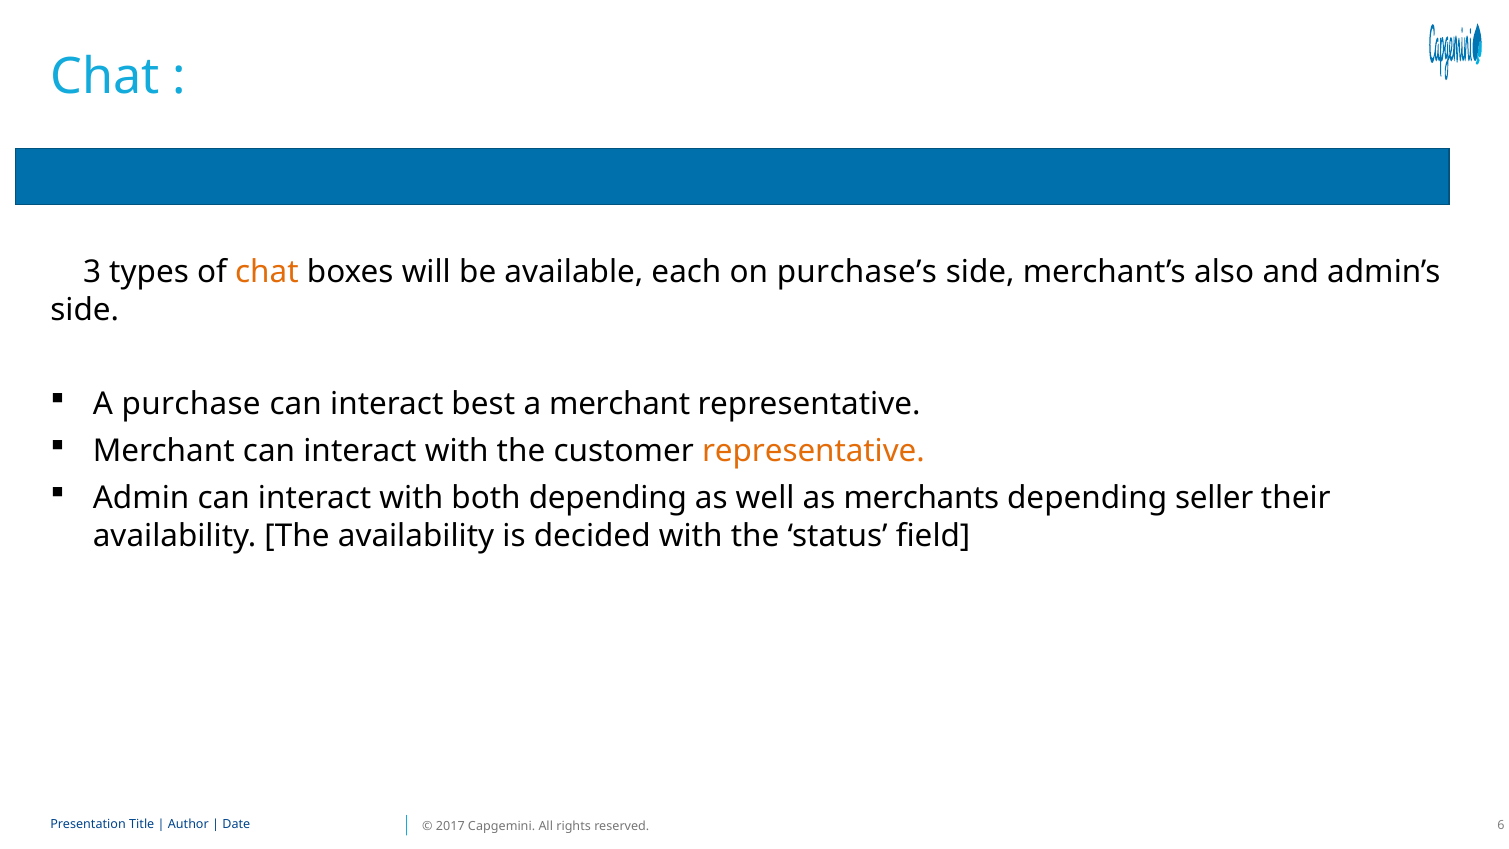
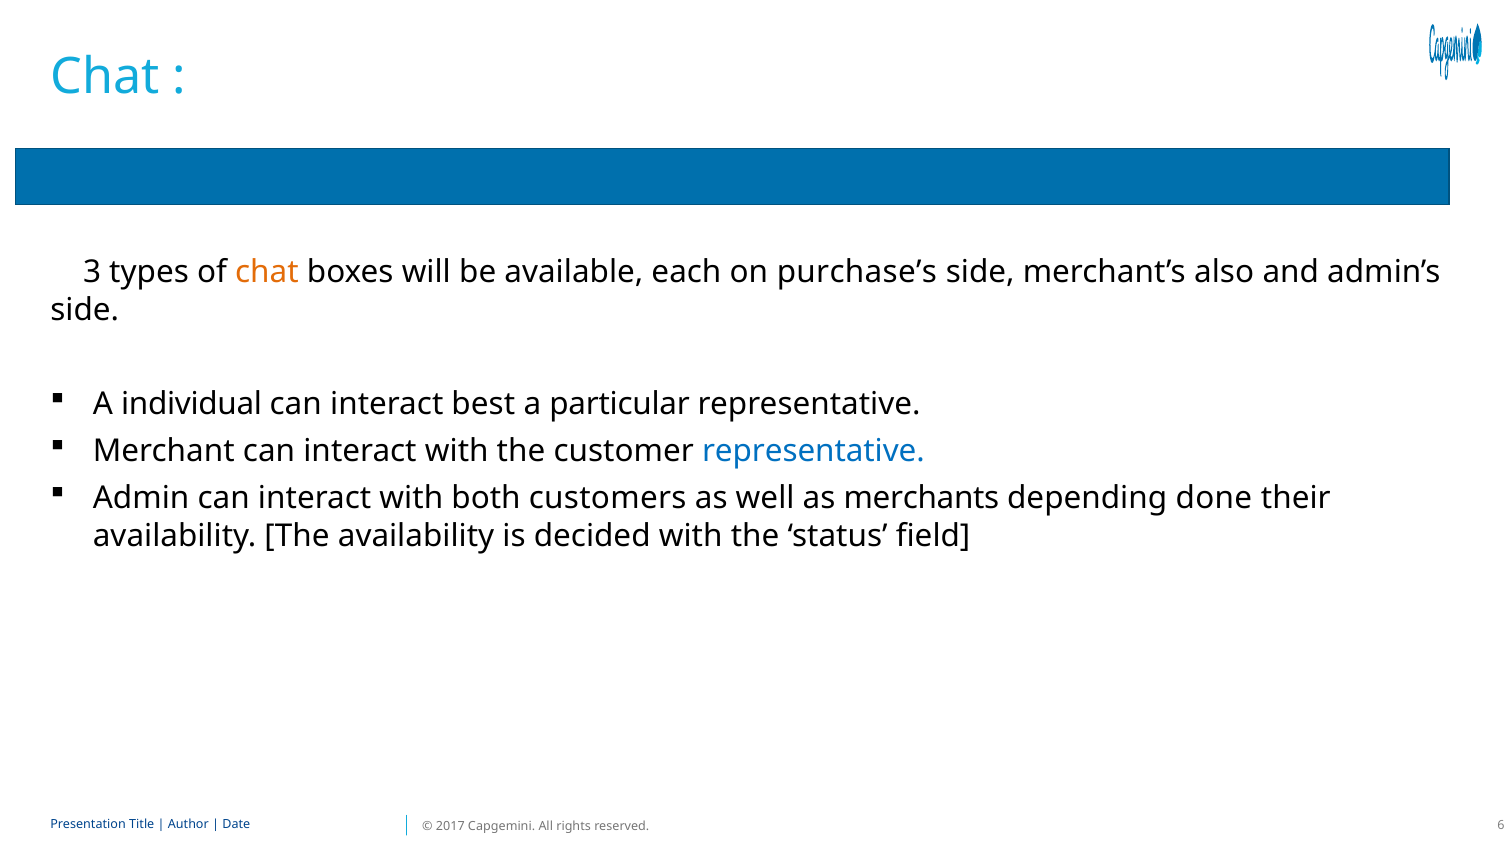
purchase: purchase -> individual (192, 404)
a merchant: merchant -> particular (620, 404)
representative colour: orange -> blue (813, 451)
both depending: depending -> customers (608, 498)
seller: seller -> done (1214, 498)
